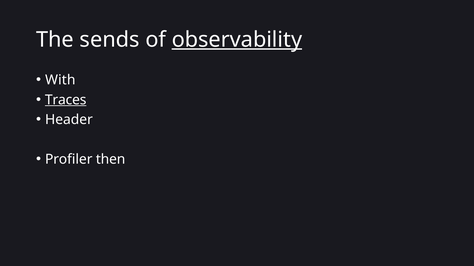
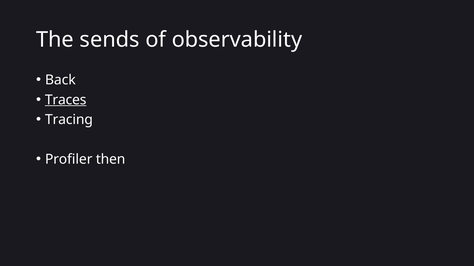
observability underline: present -> none (237, 40)
With: With -> Back (60, 80)
Header: Header -> Tracing (69, 120)
